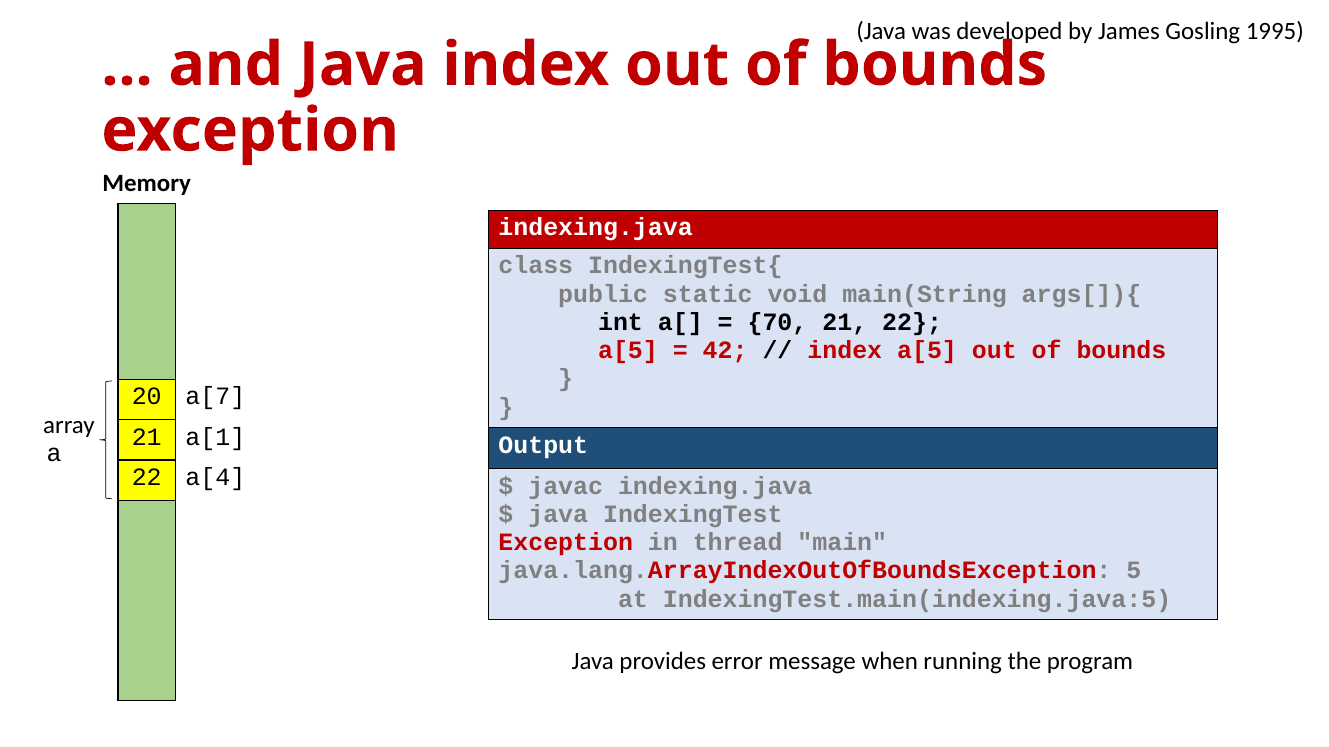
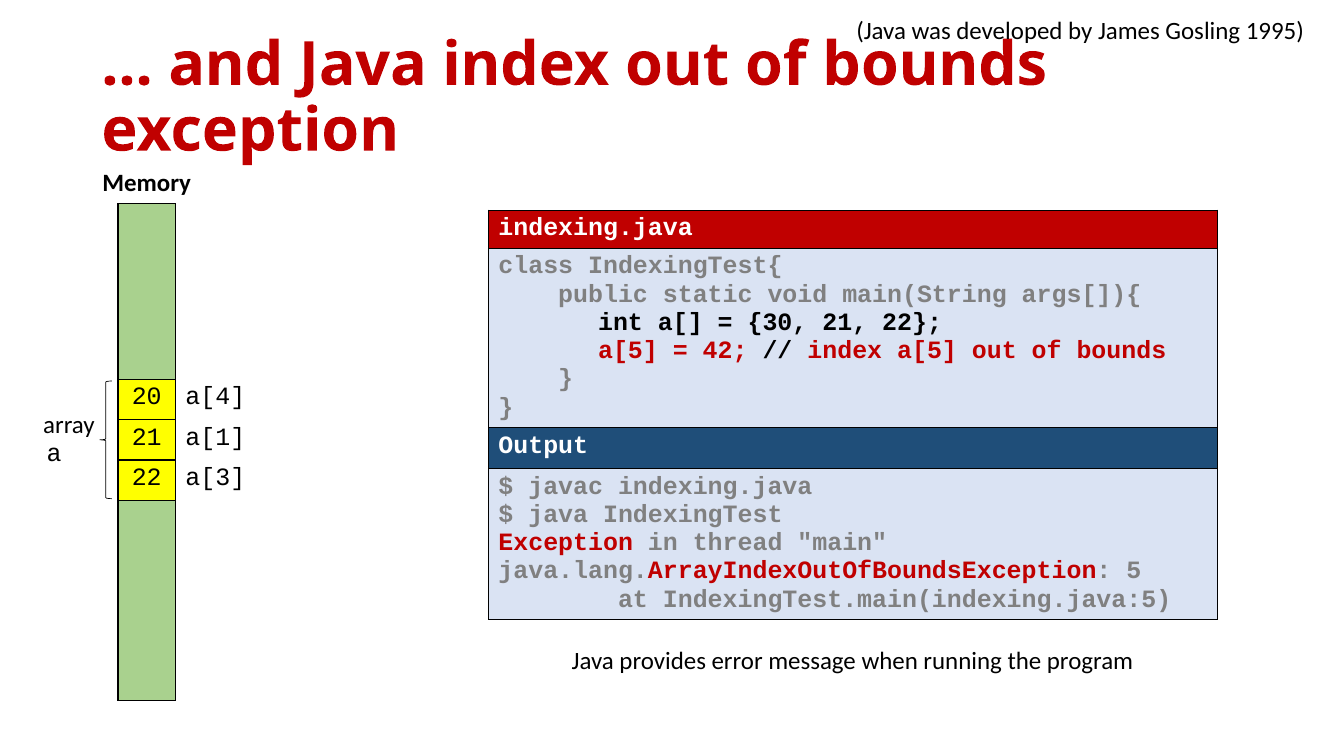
70: 70 -> 30 (777, 322)
a[7: a[7 -> a[4 (215, 397)
a[4: a[4 -> a[3 (215, 478)
